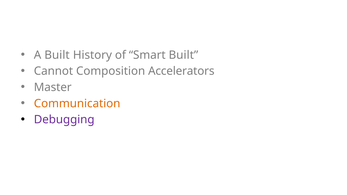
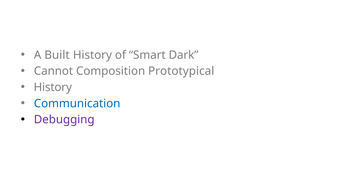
Smart Built: Built -> Dark (184, 55)
Accelerators: Accelerators -> Prototypical (181, 71)
Master: Master -> History (53, 87)
Communication colour: orange -> blue (77, 104)
